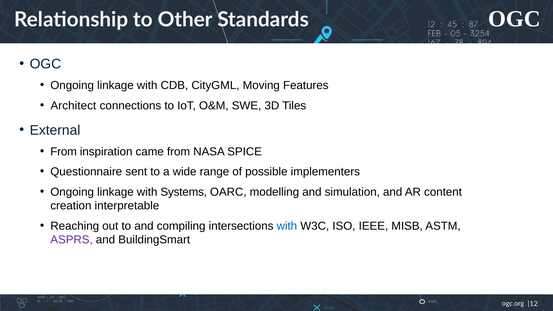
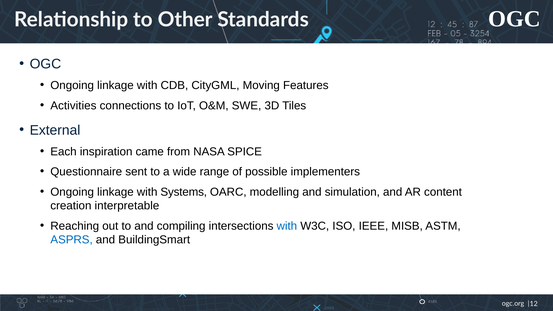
Architect: Architect -> Activities (73, 106)
From: From -> Each (64, 152)
ASPRS colour: purple -> blue (72, 240)
